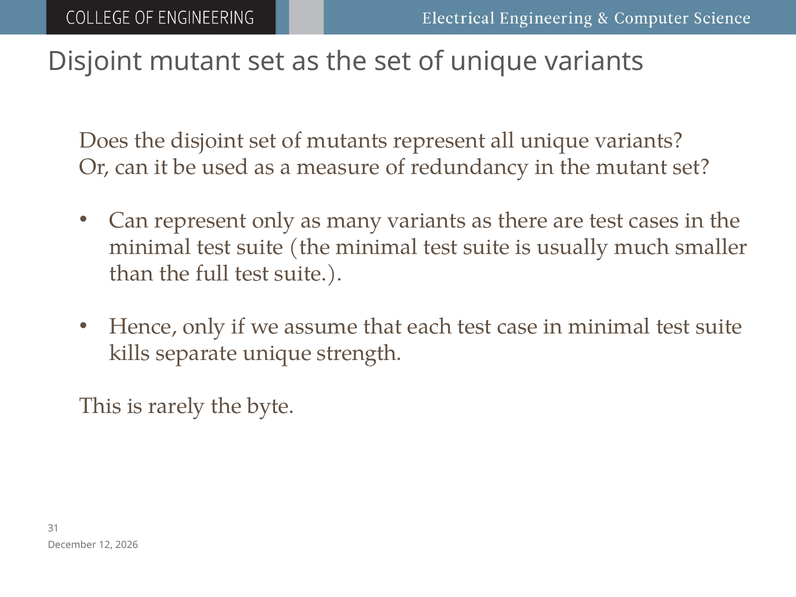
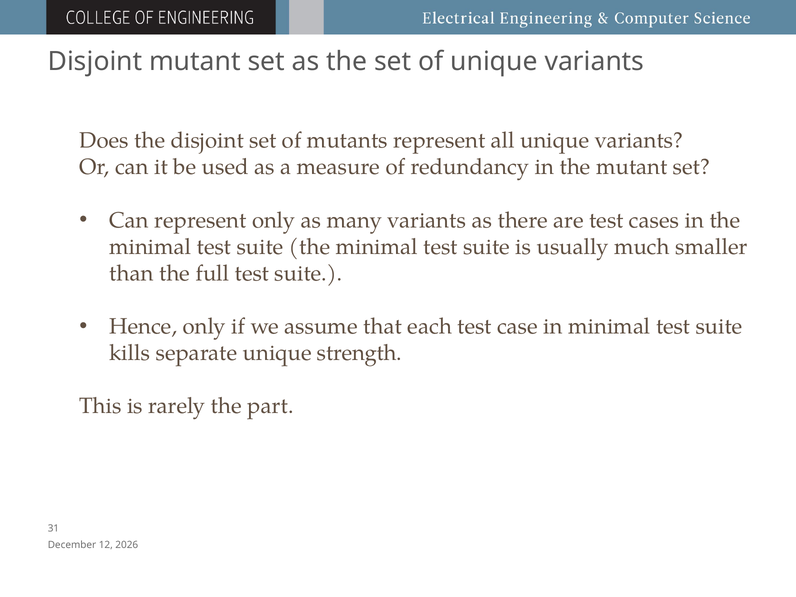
byte: byte -> part (271, 406)
